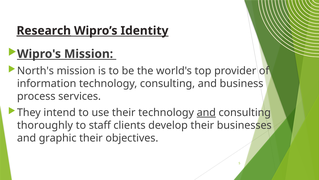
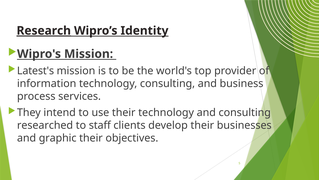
North's: North's -> Latest's (36, 71)
and underline: present -> none (206, 112)
thoroughly: thoroughly -> researched (45, 125)
